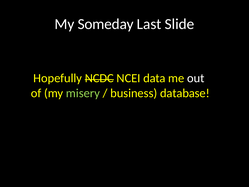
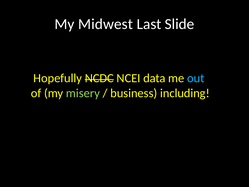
Someday: Someday -> Midwest (106, 24)
out colour: white -> light blue (196, 78)
database: database -> including (185, 93)
